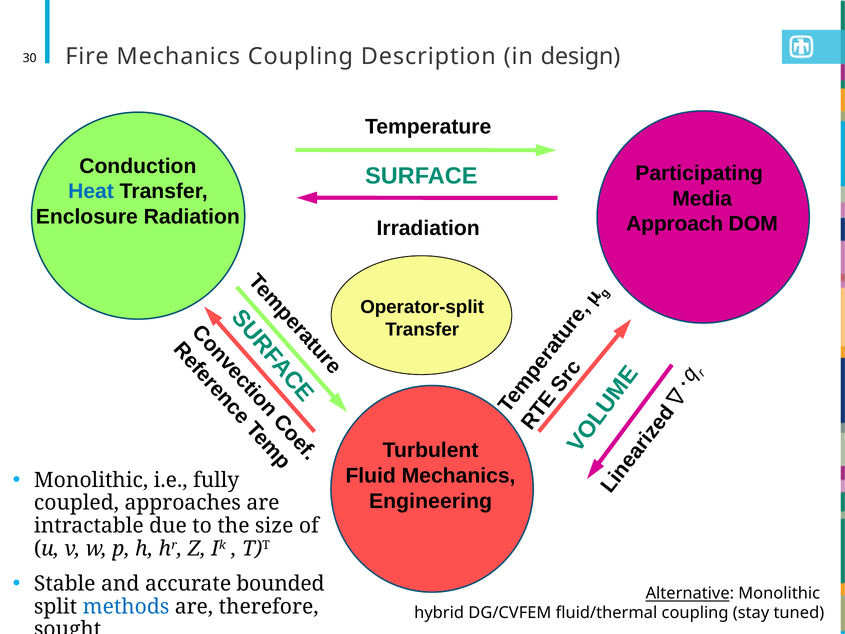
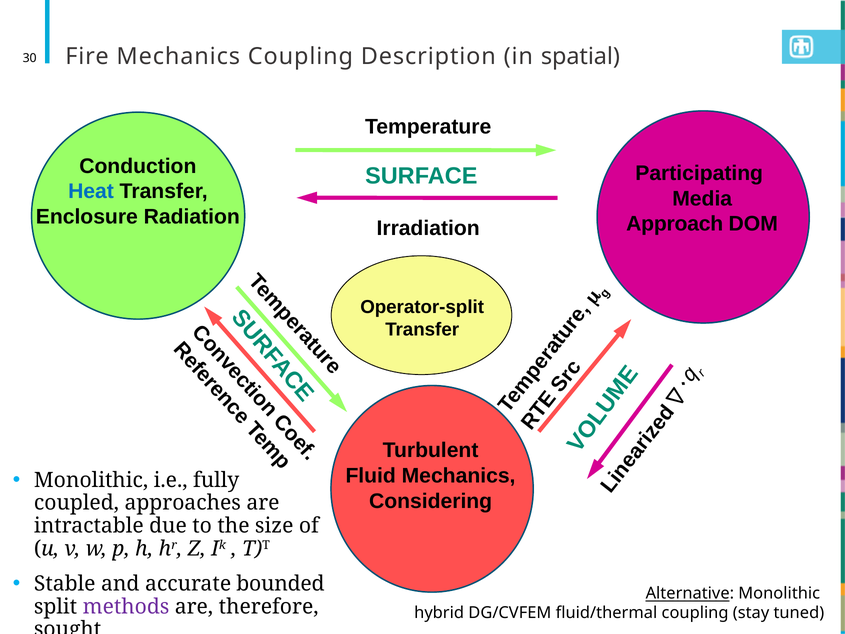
design: design -> spatial (580, 57)
Engineering: Engineering -> Considering (431, 501)
methods colour: blue -> purple (126, 606)
